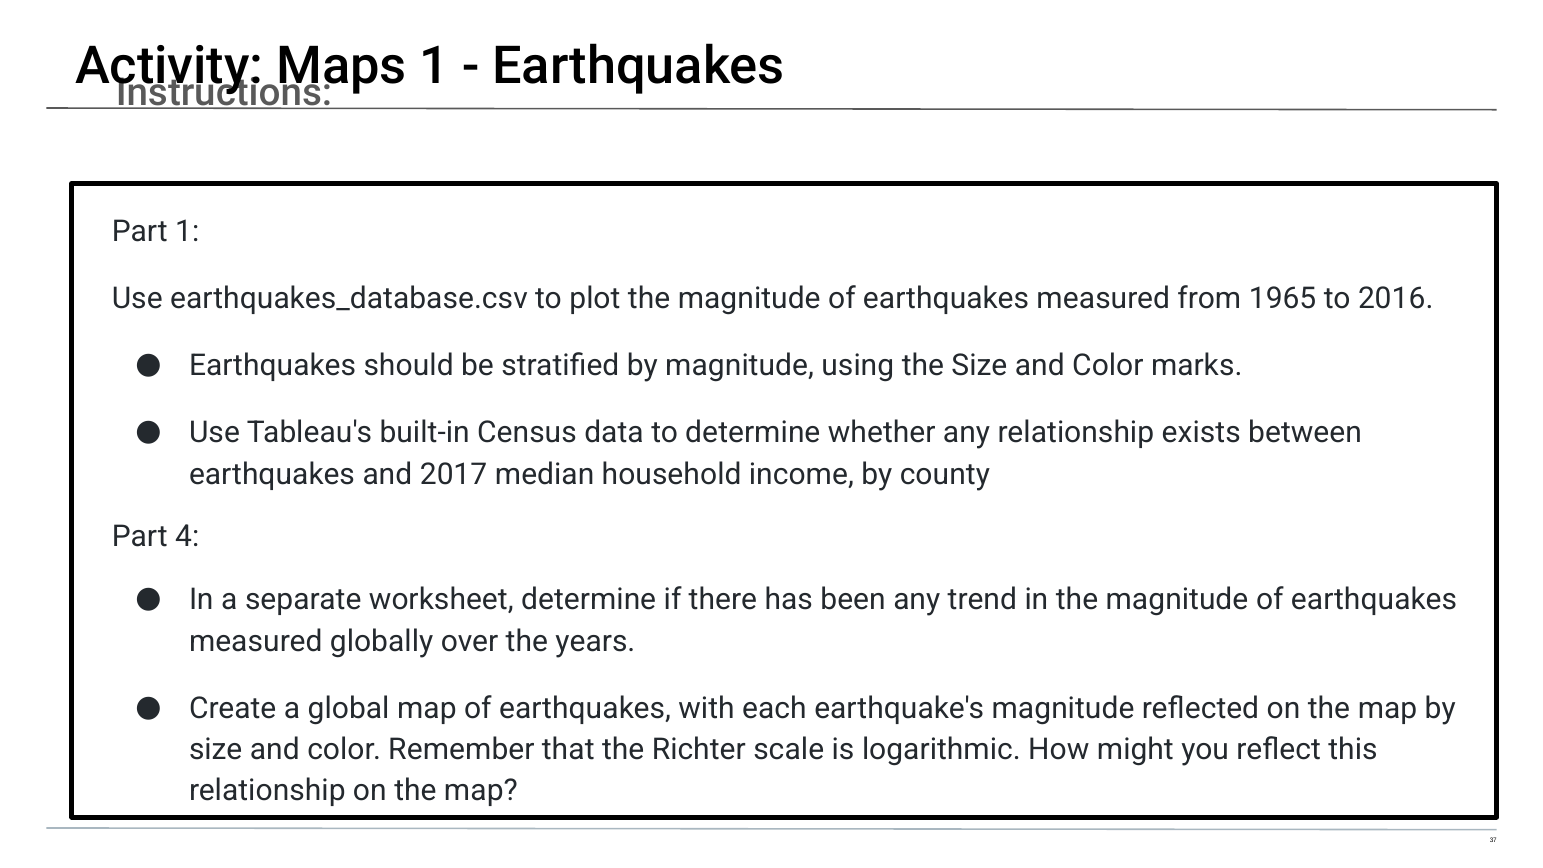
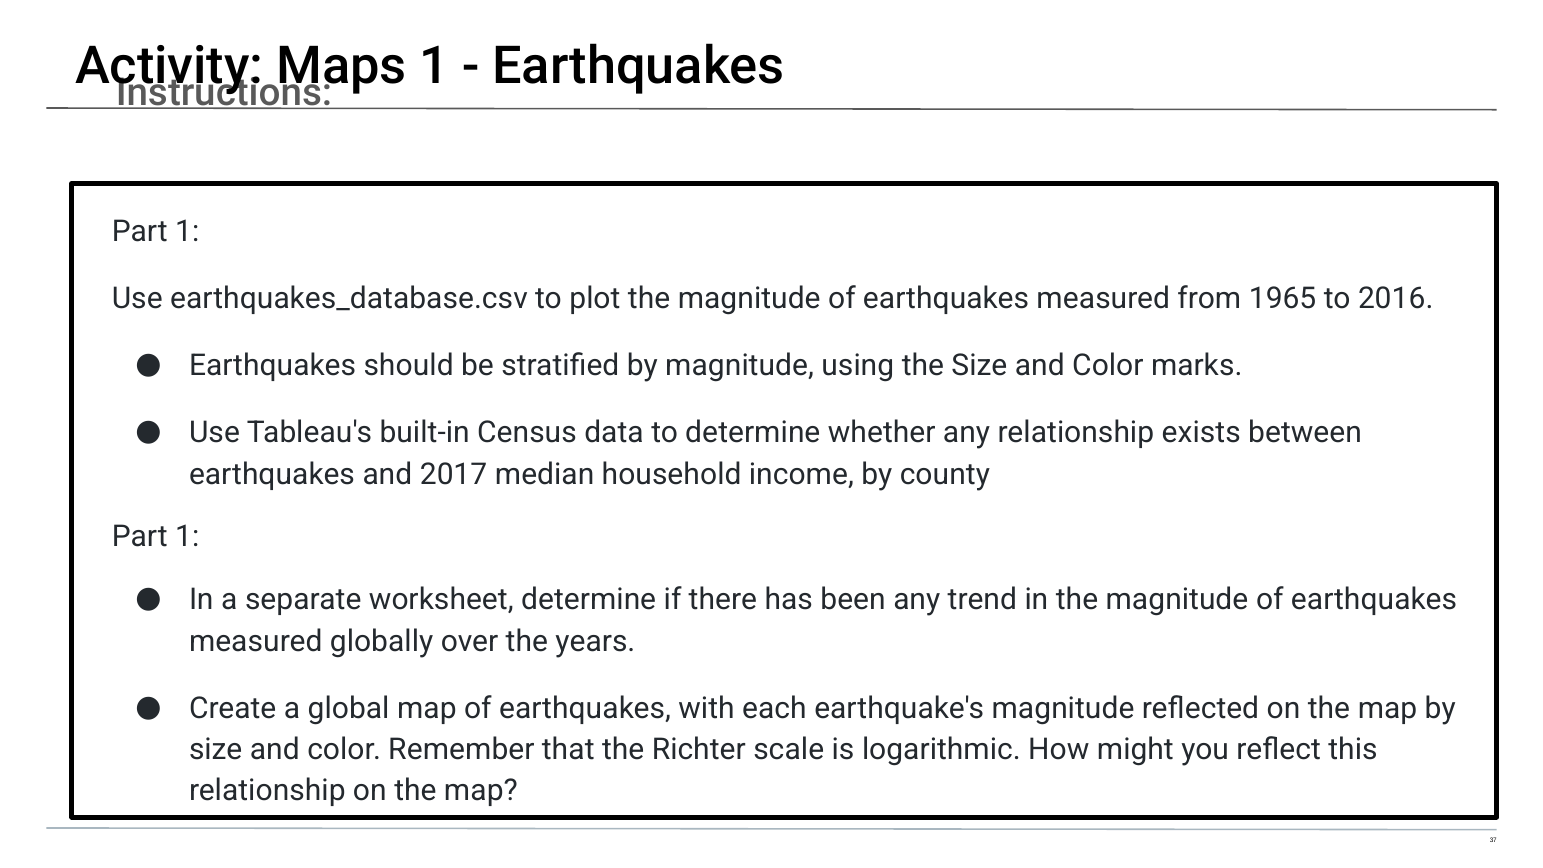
4: 4 -> 1 (187, 537)
